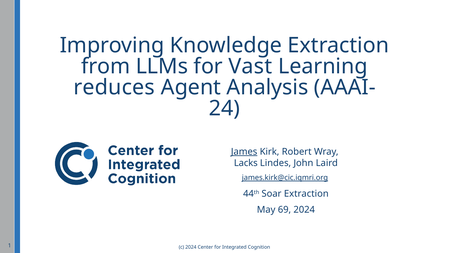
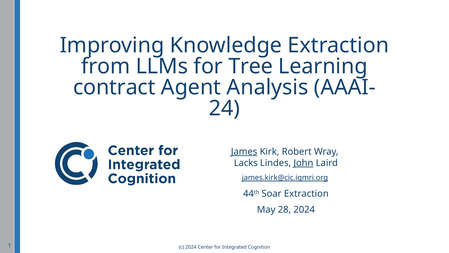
Vast: Vast -> Tree (251, 66)
reduces: reduces -> contract (114, 87)
John underline: none -> present (303, 163)
69: 69 -> 28 (284, 209)
